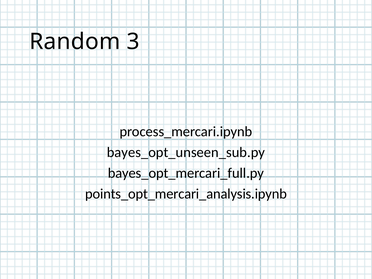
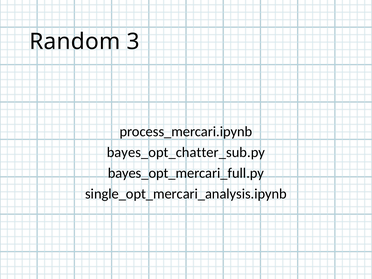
bayes_opt_unseen_sub.py: bayes_opt_unseen_sub.py -> bayes_opt_chatter_sub.py (186, 152)
points_opt_mercari_analysis.ipynb: points_opt_mercari_analysis.ipynb -> single_opt_mercari_analysis.ipynb (186, 194)
